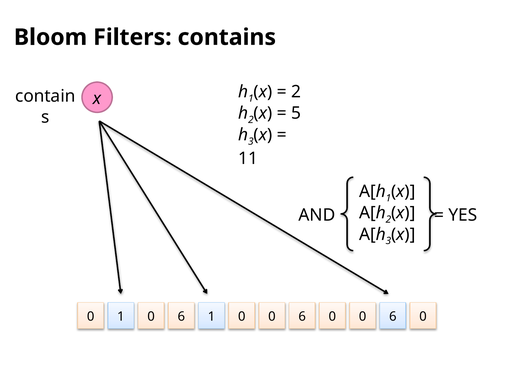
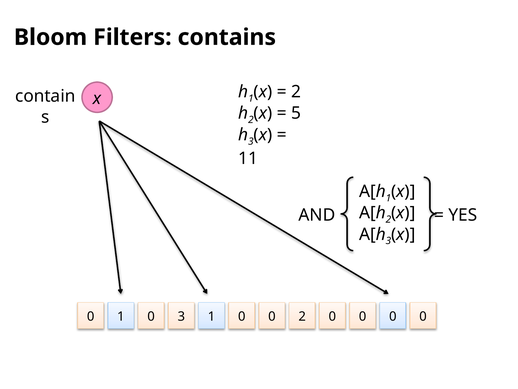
1 0 6: 6 -> 3 (181, 316)
1 0 0 6: 6 -> 2 (302, 316)
6: 6 -> 0 (393, 316)
